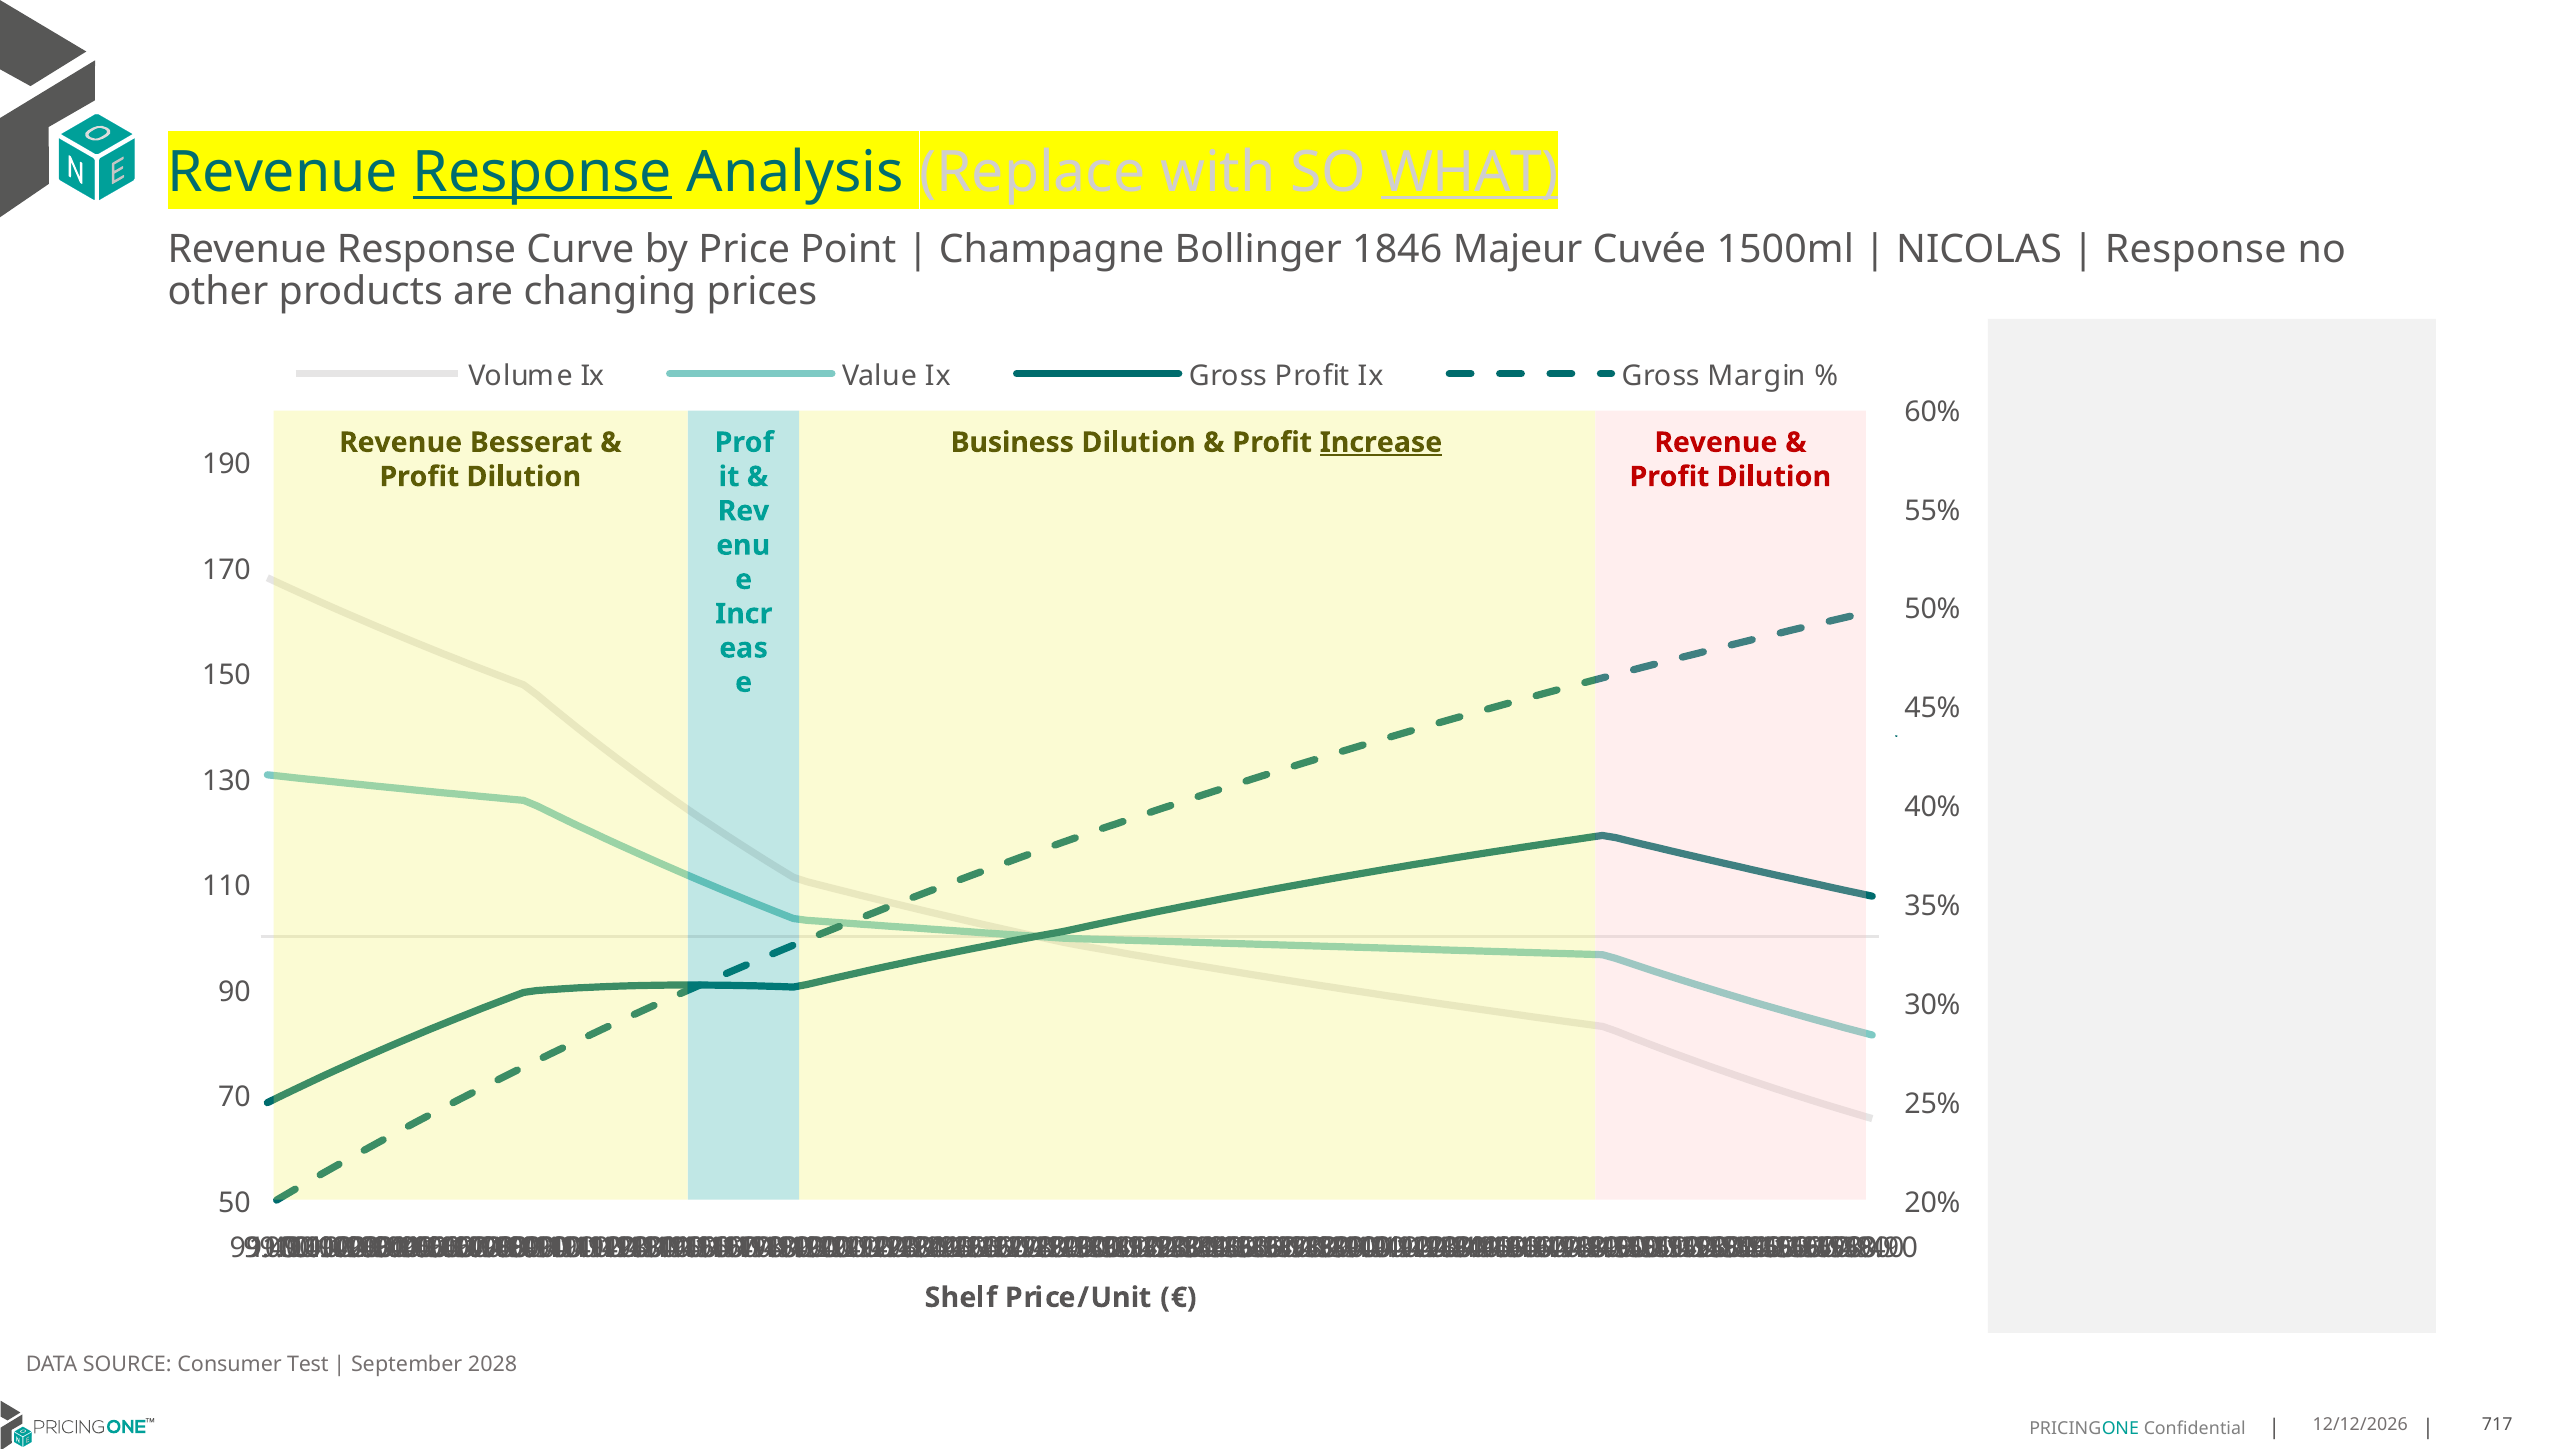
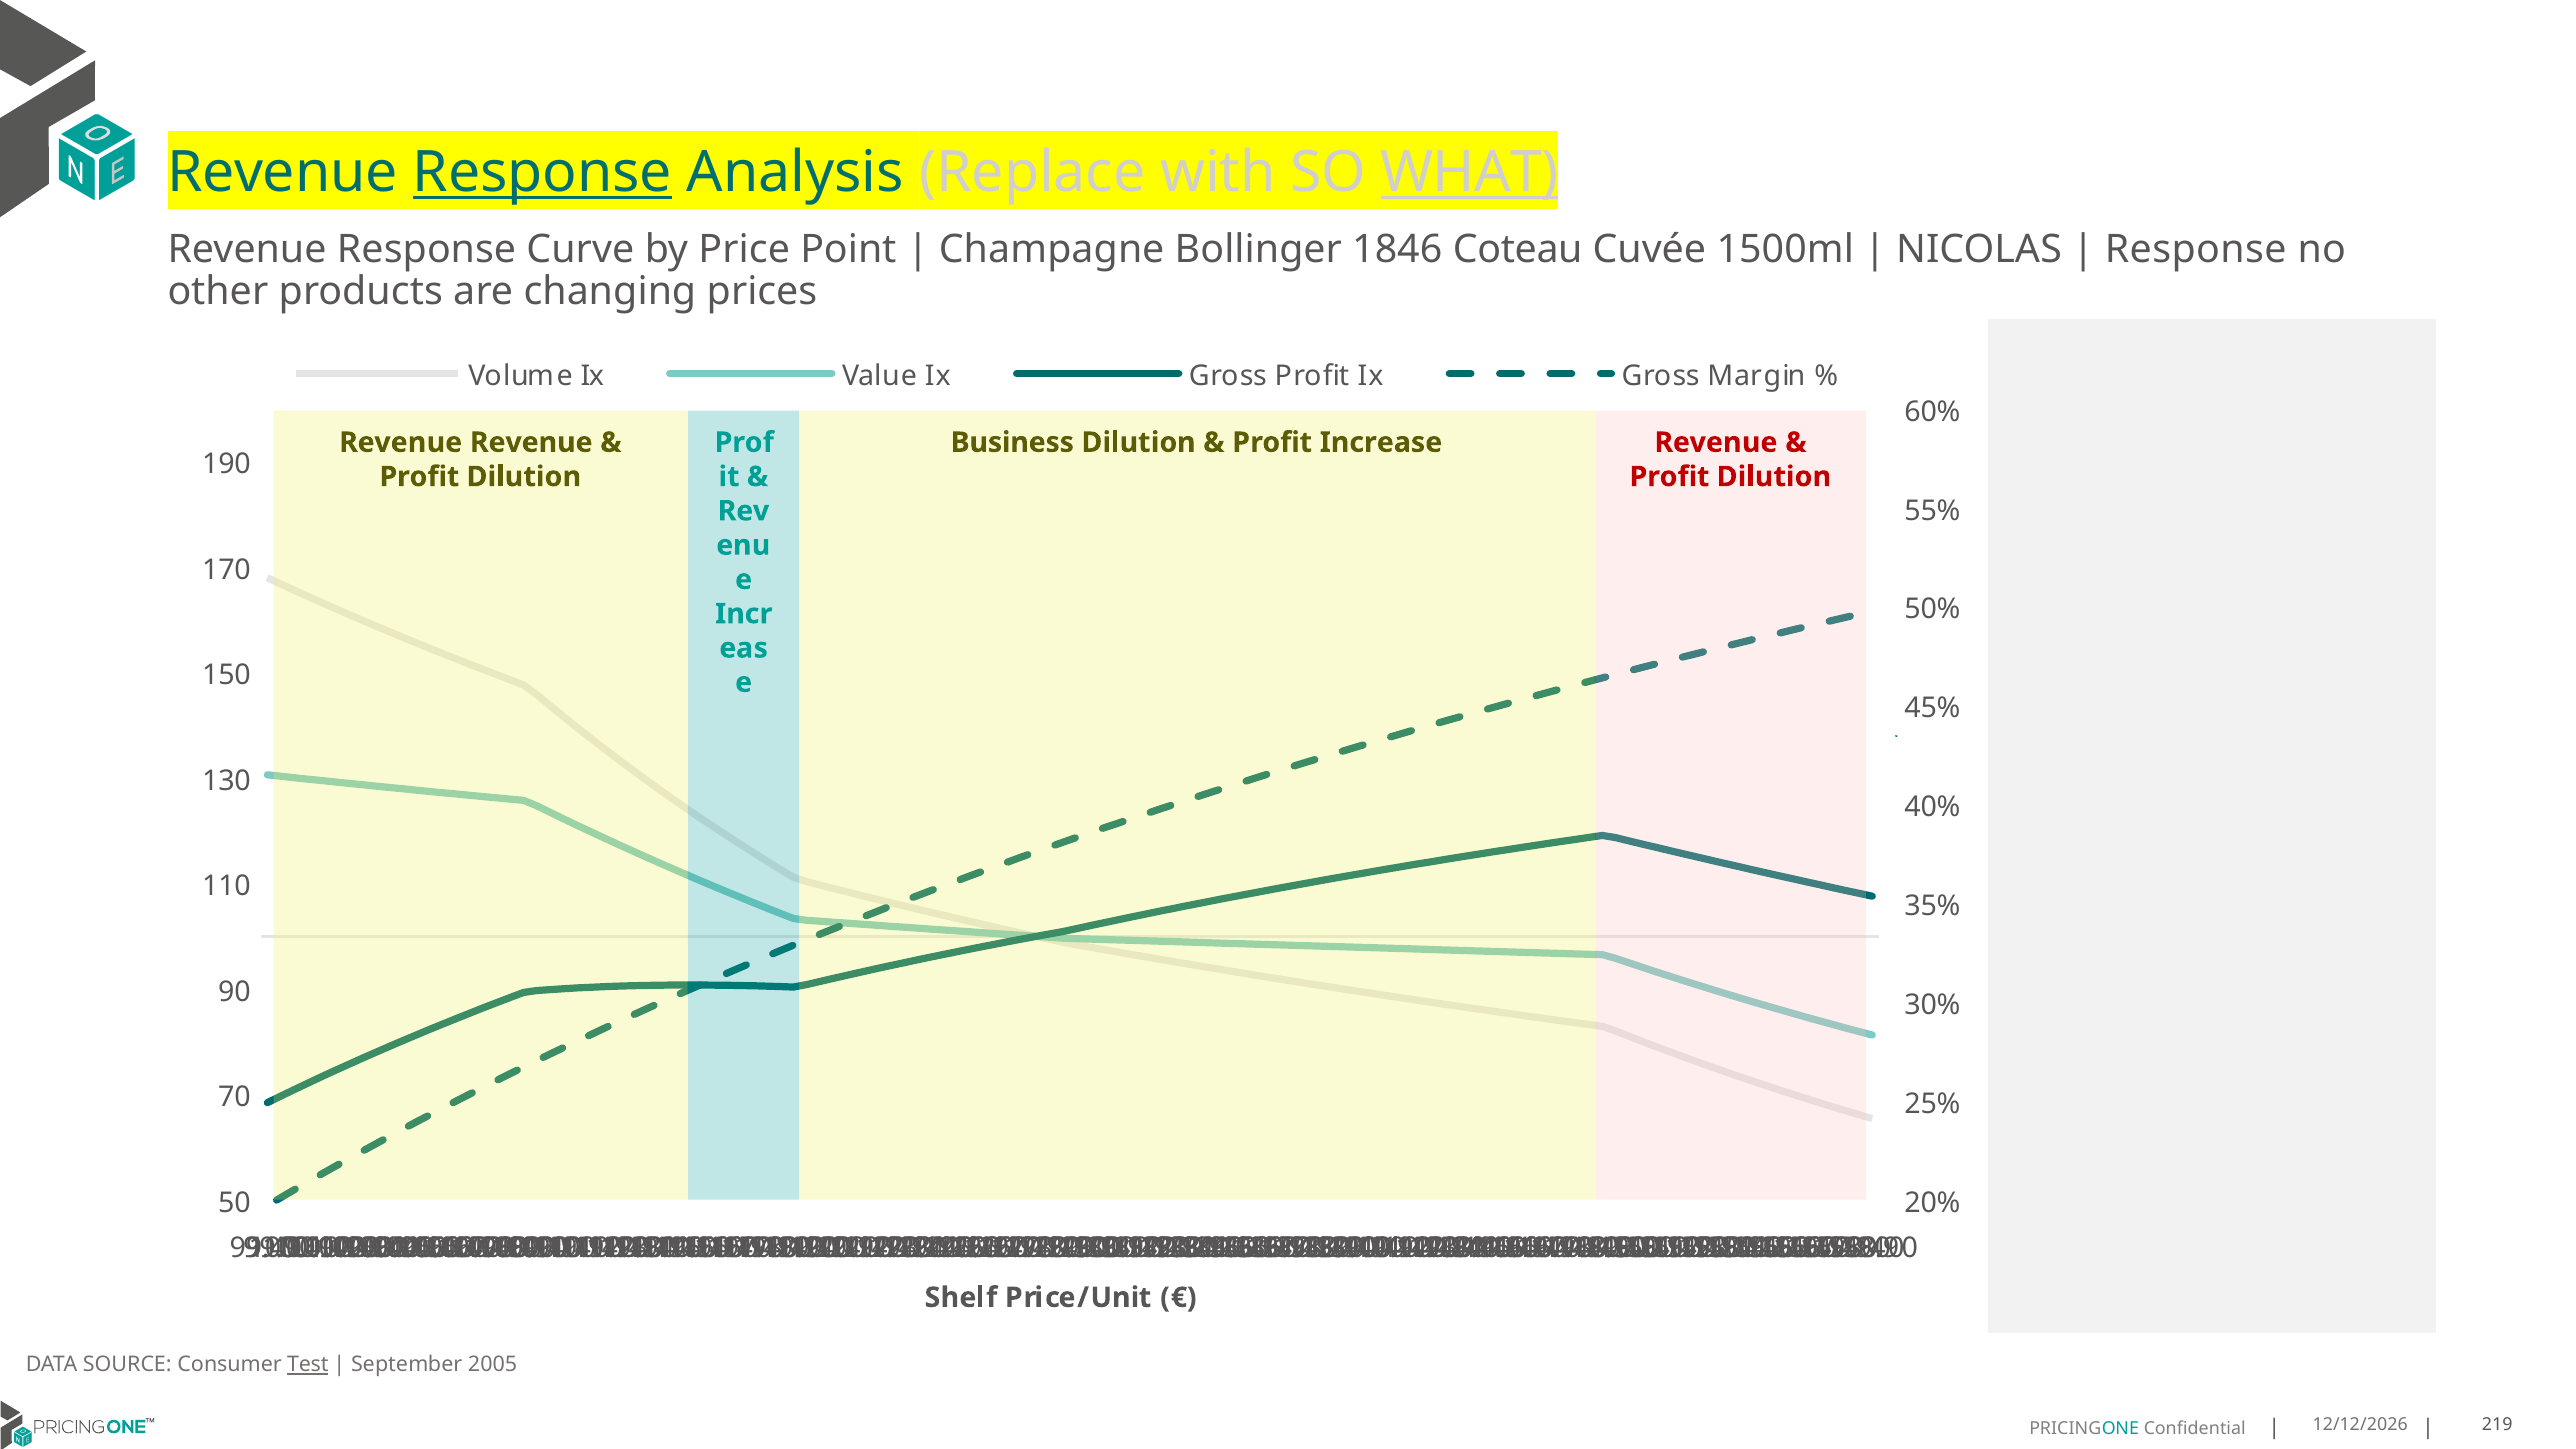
Majeur: Majeur -> Coteau (1518, 249)
Revenue Besserat: Besserat -> Revenue (531, 442)
Increase underline: present -> none (1381, 442)
Test underline: none -> present (308, 1365)
2028: 2028 -> 2005 (493, 1365)
717: 717 -> 219 (2497, 1425)
